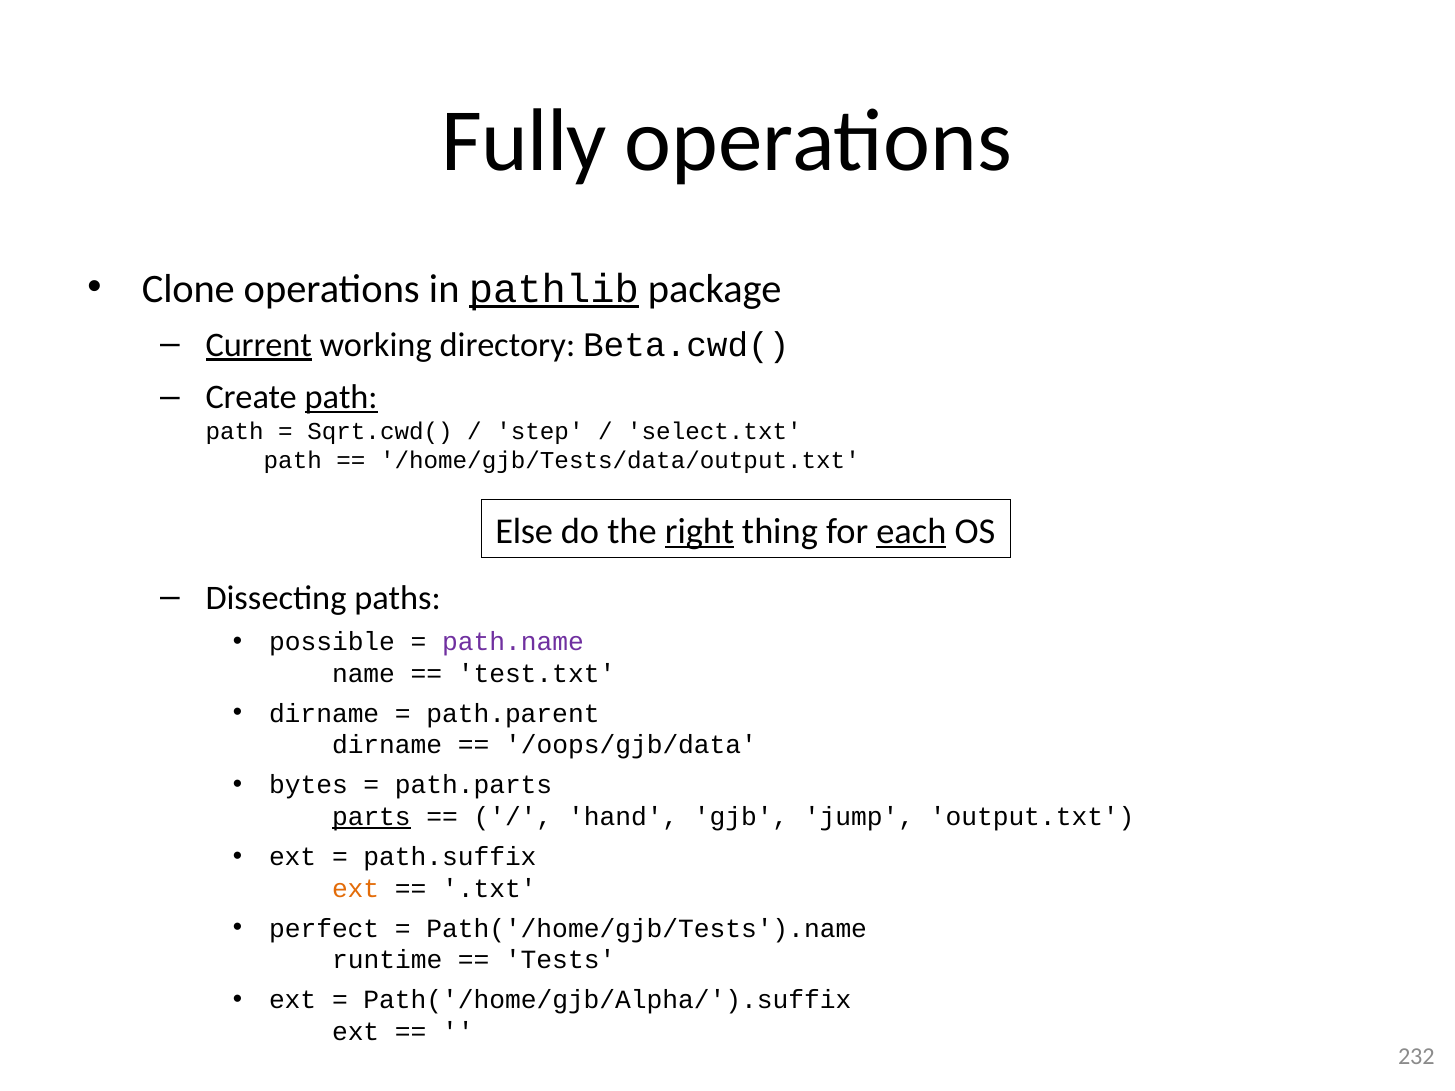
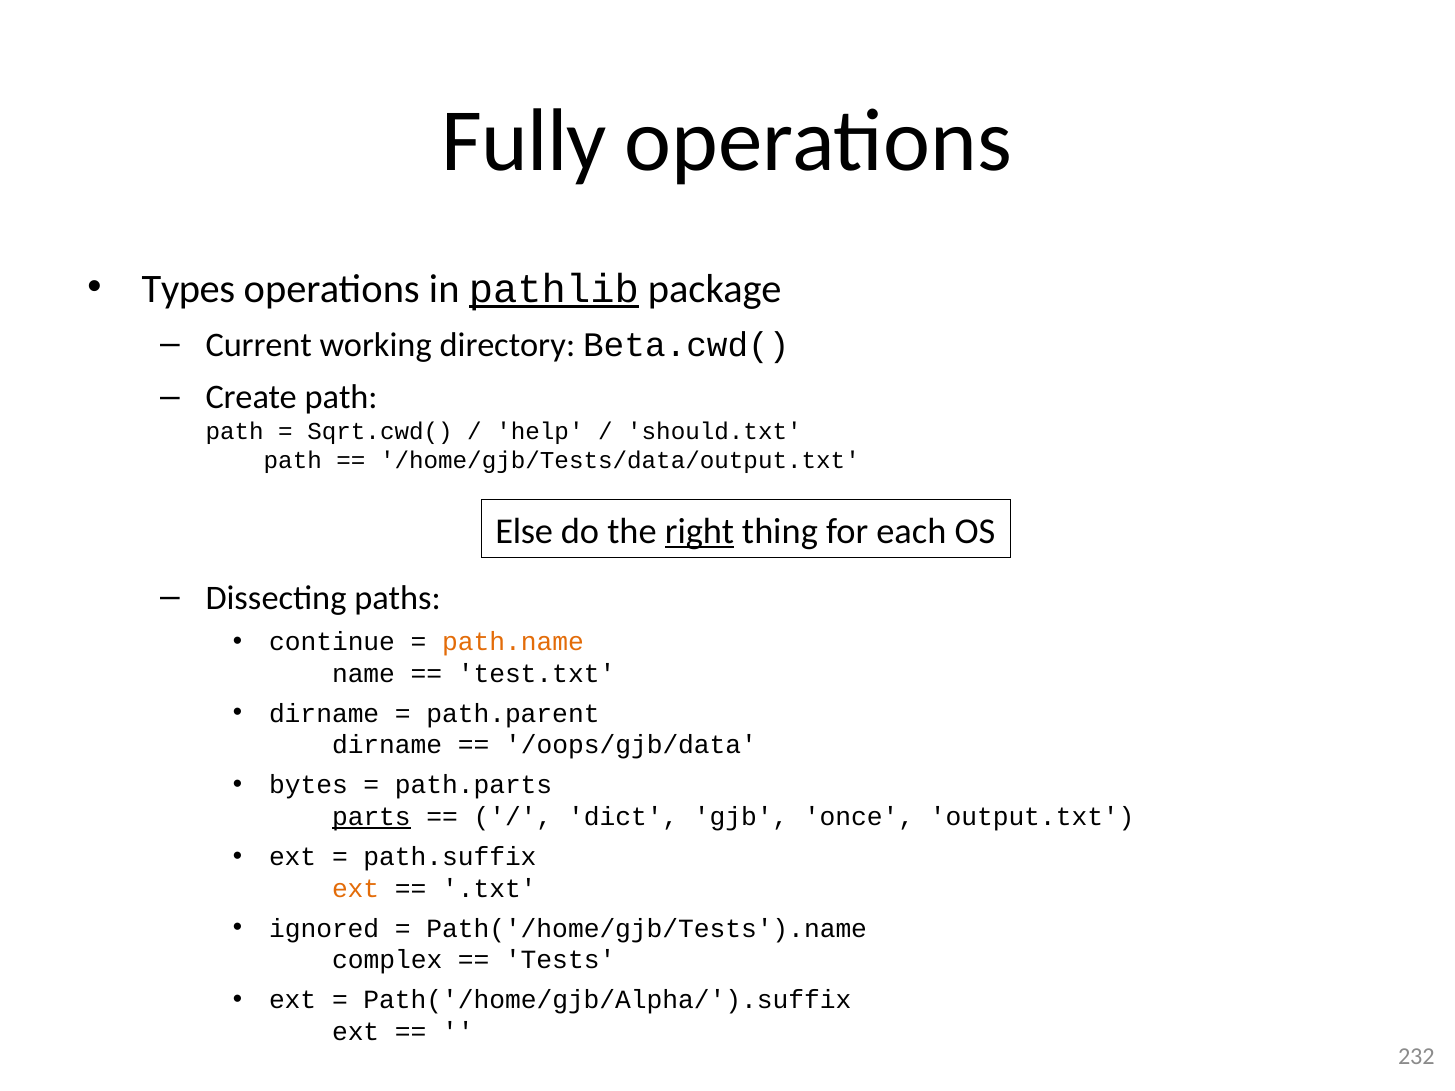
Clone: Clone -> Types (188, 289)
Current underline: present -> none (259, 345)
path underline: present -> none (341, 397)
step: step -> help (540, 432)
select.txt: select.txt -> should.txt (714, 432)
each underline: present -> none (911, 531)
possible: possible -> continue (332, 642)
path.name colour: purple -> orange (513, 642)
hand: hand -> dict (623, 817)
jump: jump -> once (859, 817)
perfect: perfect -> ignored (324, 929)
runtime: runtime -> complex (387, 960)
